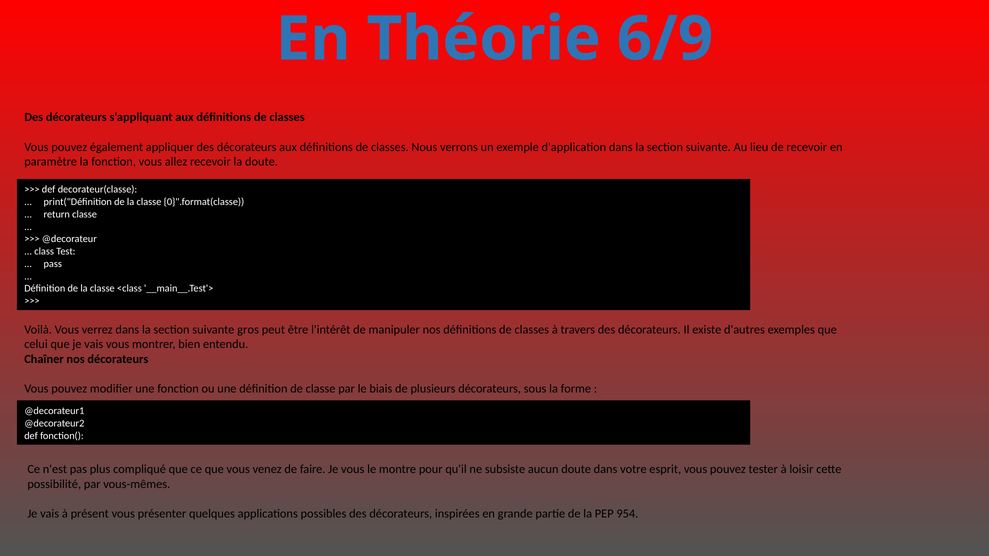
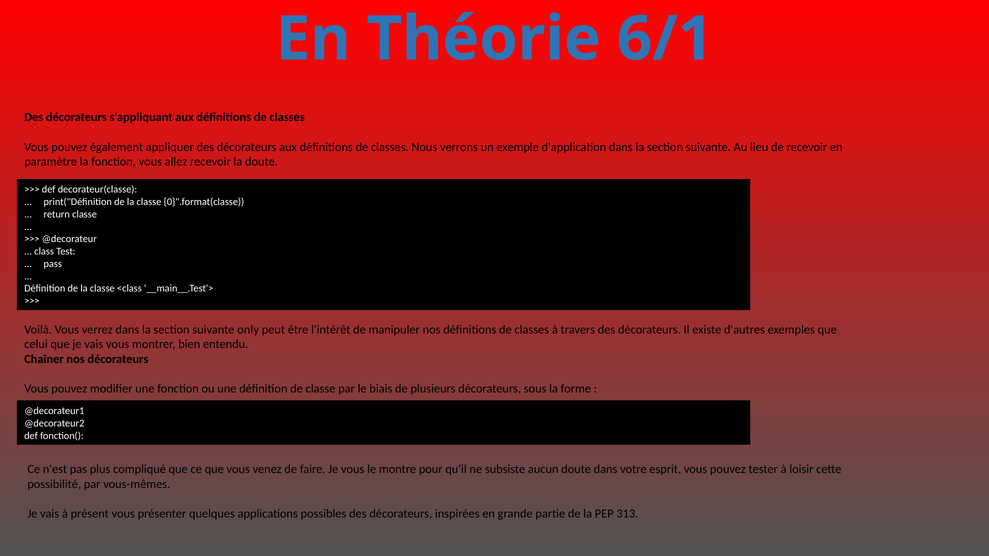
6/9: 6/9 -> 6/1 (665, 39)
gros: gros -> only (248, 330)
954: 954 -> 313 (627, 514)
